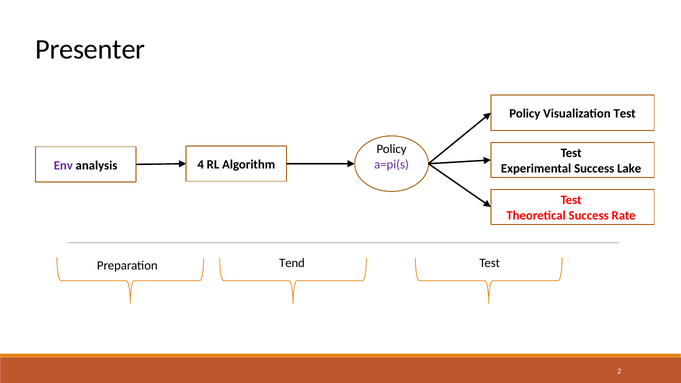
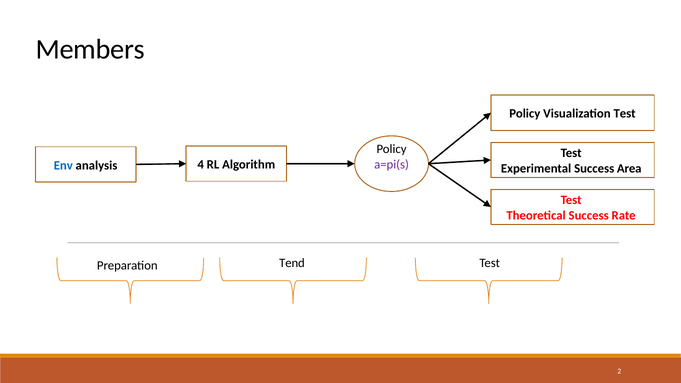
Presenter: Presenter -> Members (90, 49)
Env colour: purple -> blue (63, 165)
Lake: Lake -> Area (629, 169)
